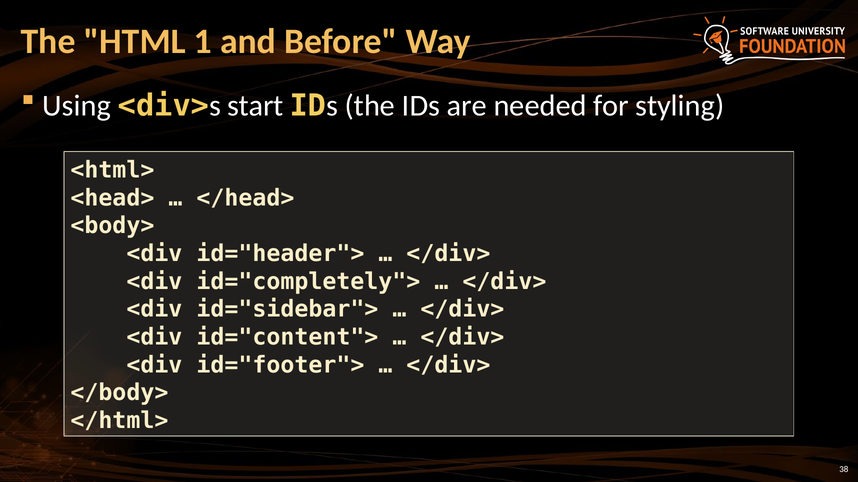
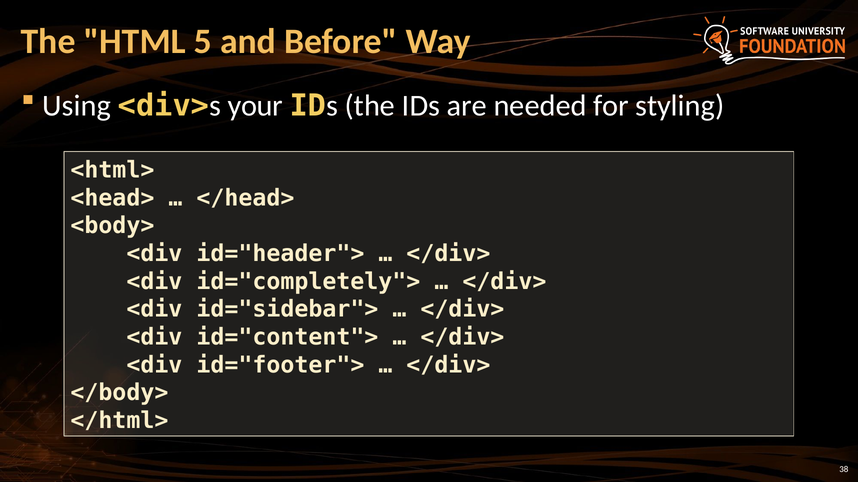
1: 1 -> 5 (203, 42)
start: start -> your (255, 106)
